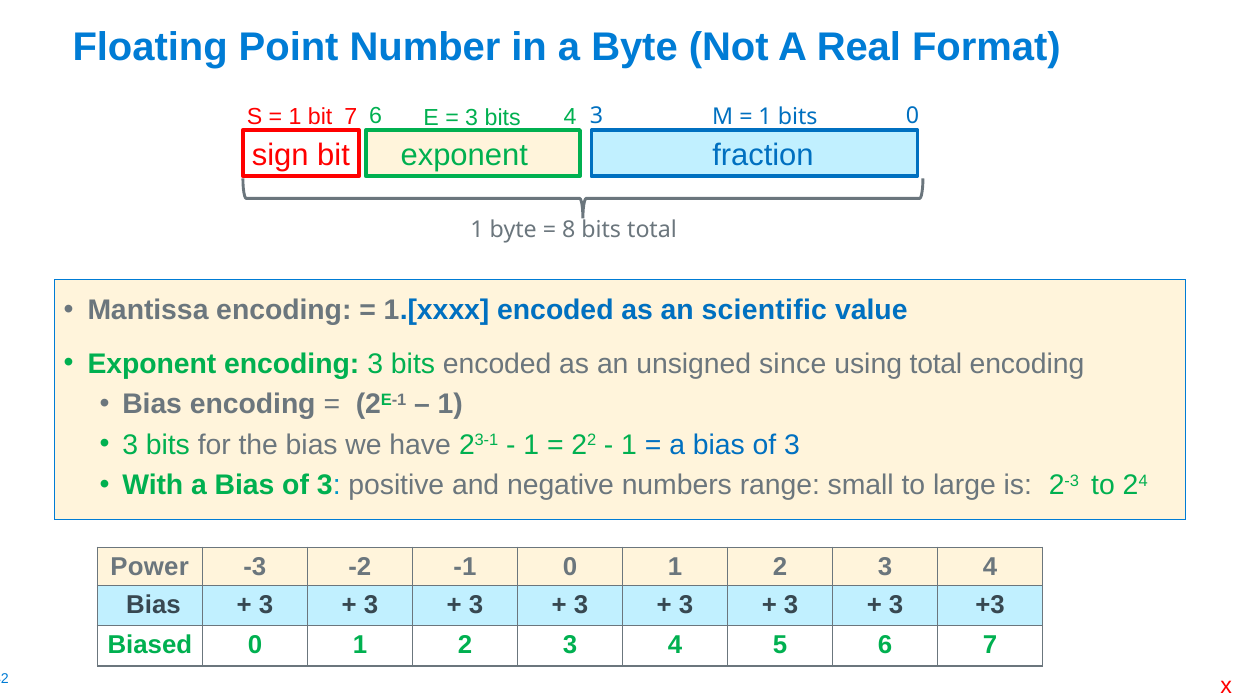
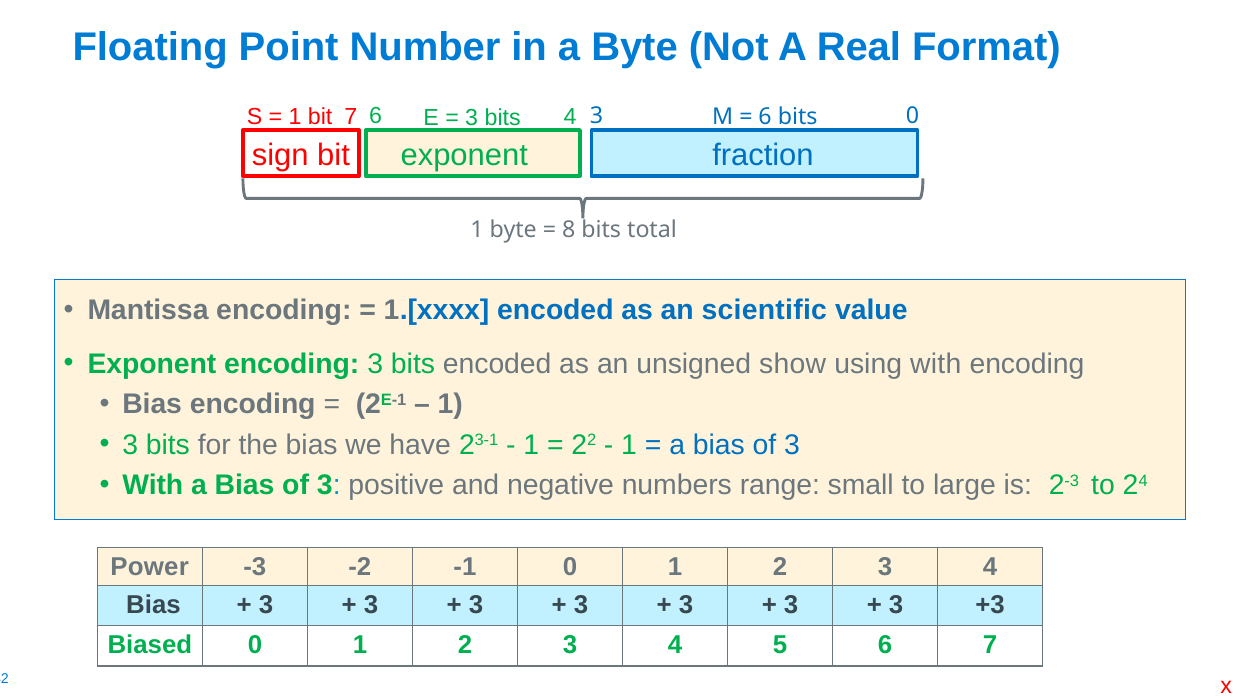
1: 1 -> 6 (765, 117)
since: since -> show (793, 364)
using total: total -> with (936, 364)
